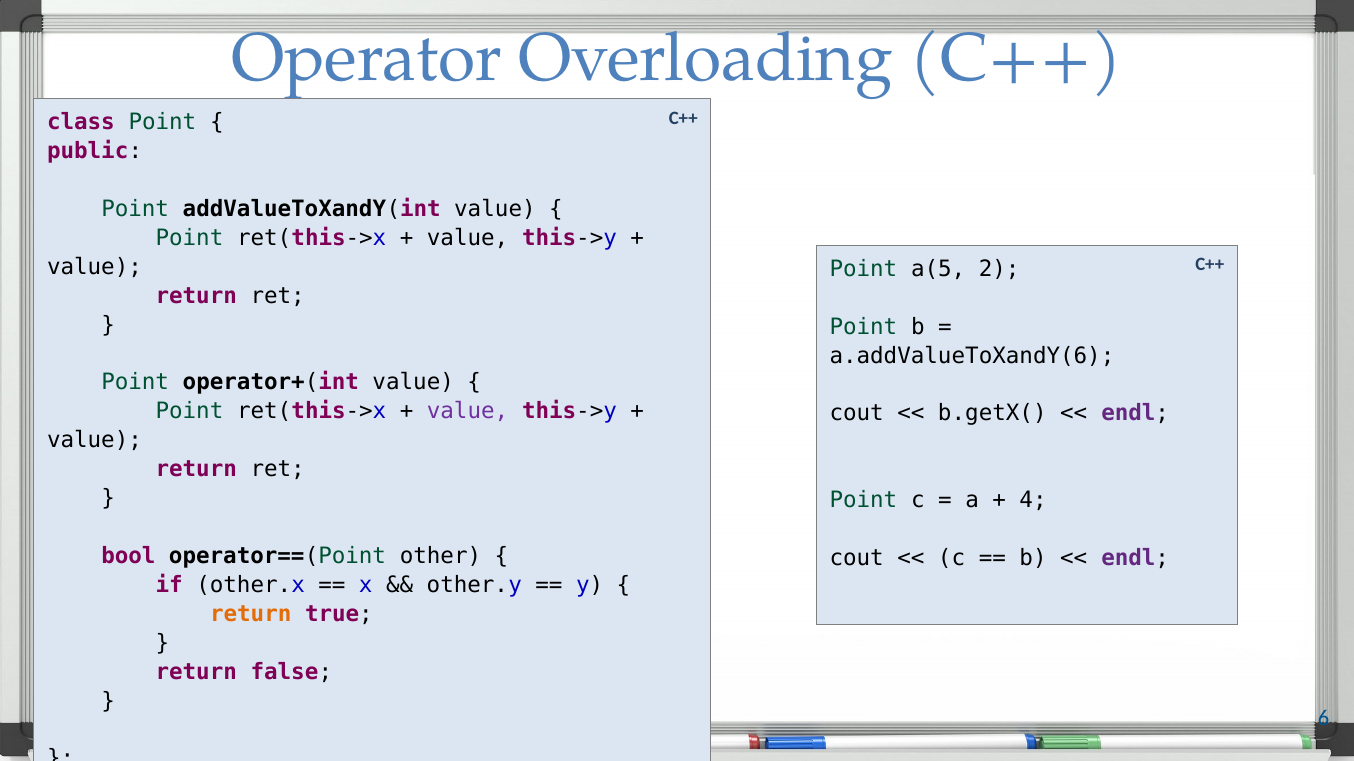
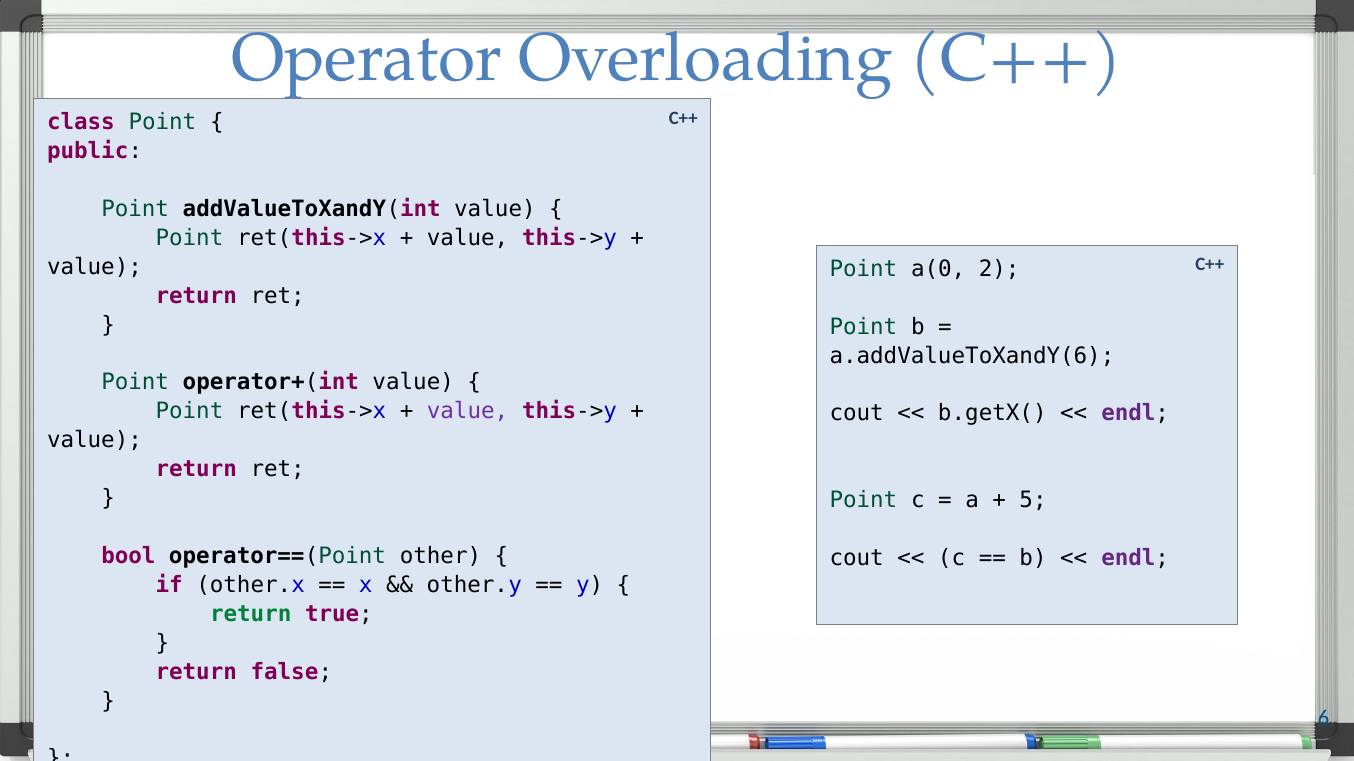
a(5: a(5 -> a(0 (938, 269)
4: 4 -> 5 (1033, 501)
return colour: orange -> green (251, 614)
